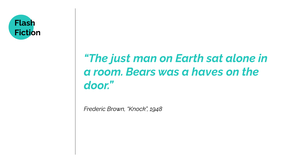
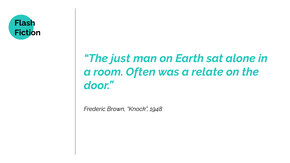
Bears: Bears -> Often (141, 72)
haves: haves -> relate (207, 72)
